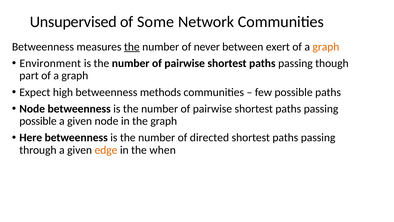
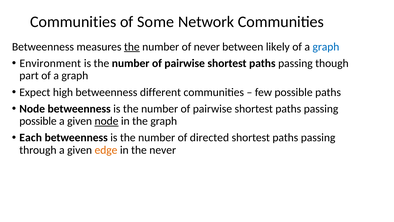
Unsupervised: Unsupervised -> Communities (73, 22)
exert: exert -> likely (278, 47)
graph colour: orange -> blue (326, 47)
methods: methods -> different (160, 92)
node underline: none -> present (107, 121)
Here: Here -> Each (31, 137)
the when: when -> never (163, 150)
